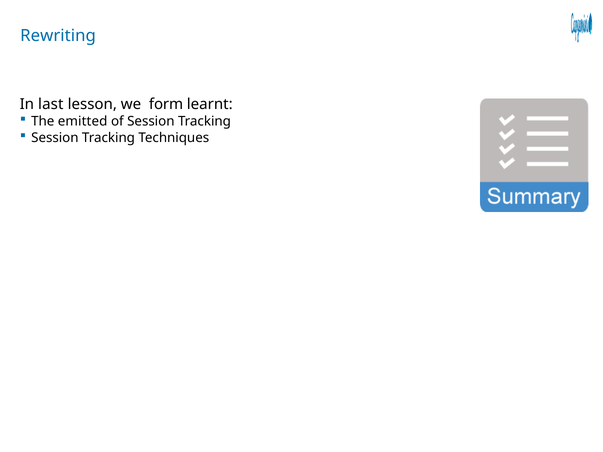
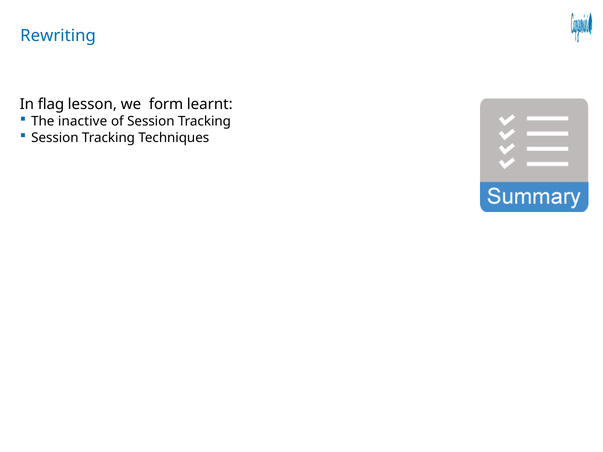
last: last -> flag (51, 104)
emitted: emitted -> inactive (83, 122)
